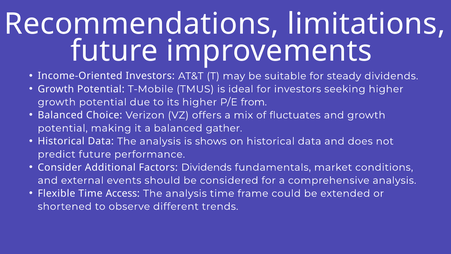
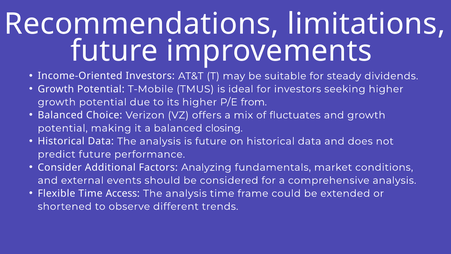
gather: gather -> closing (224, 128)
is shows: shows -> future (211, 141)
Factors Dividends: Dividends -> Analyzing (206, 167)
